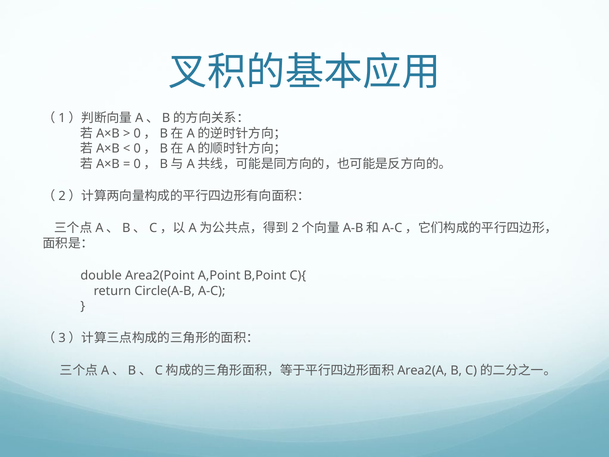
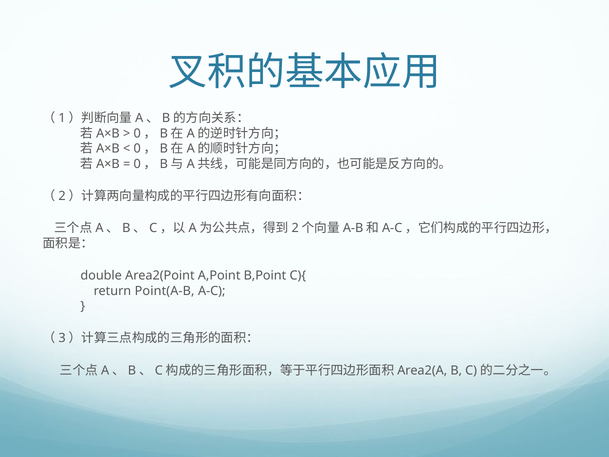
Circle(A-B: Circle(A-B -> Point(A-B (165, 291)
